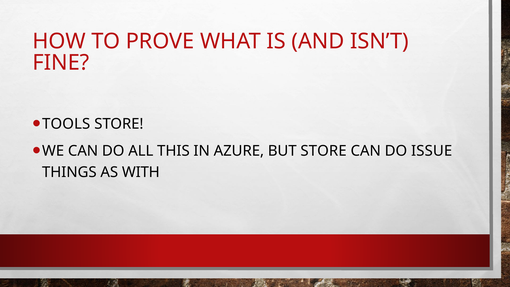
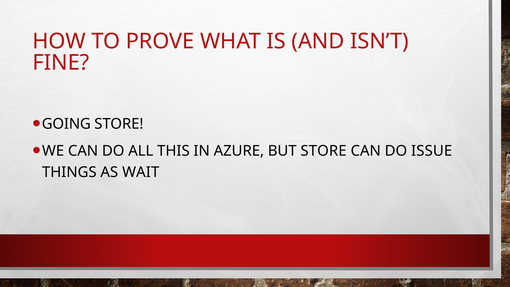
TOOLS: TOOLS -> GOING (66, 124)
WITH: WITH -> WAIT (141, 172)
